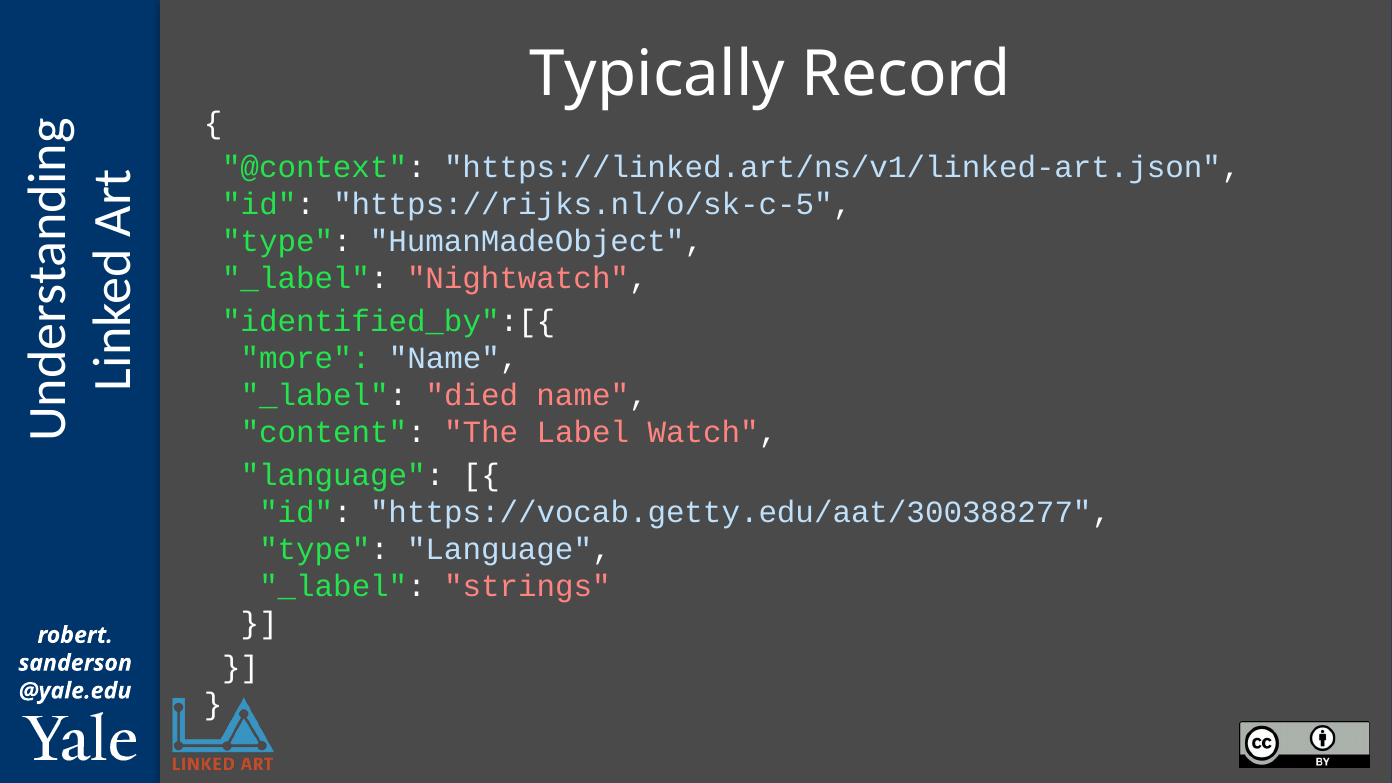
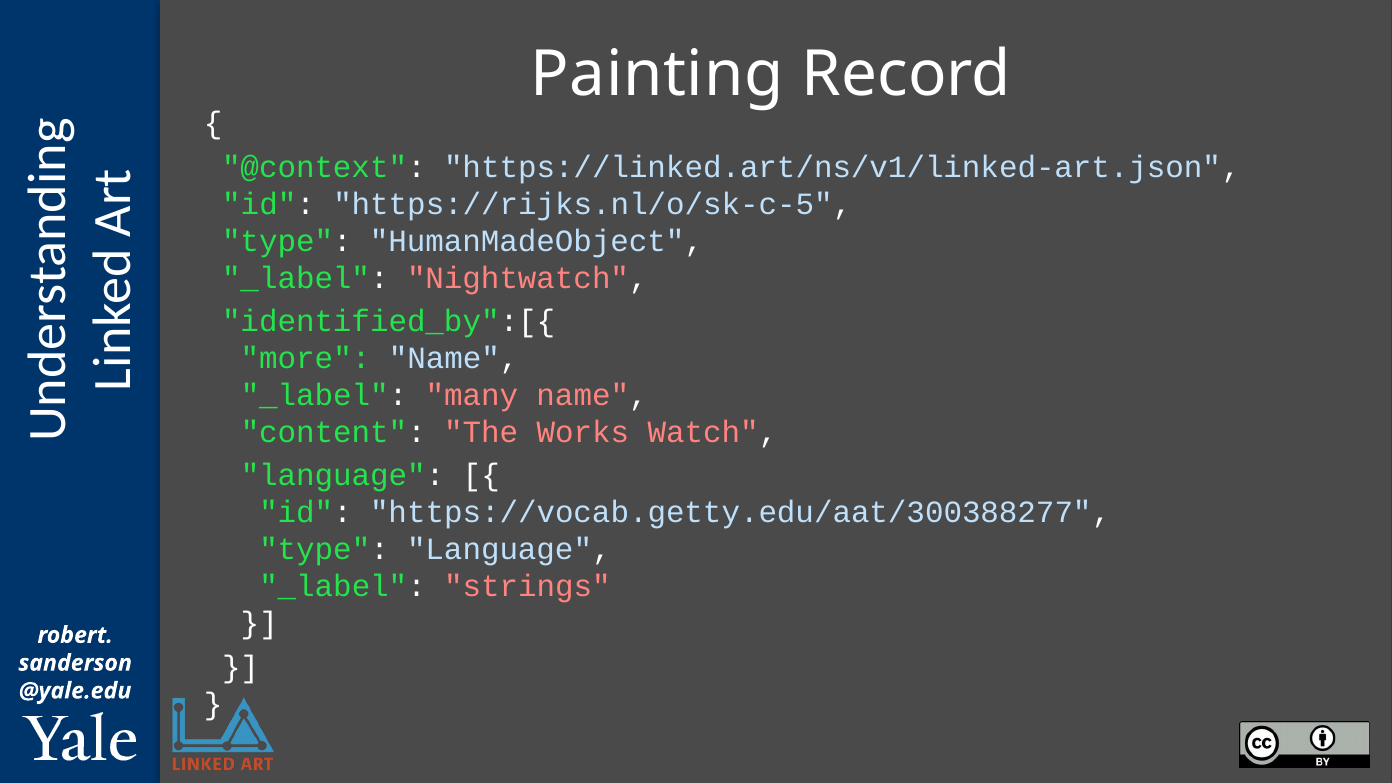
Typically: Typically -> Painting (657, 74)
died: died -> many (472, 395)
Label: Label -> Works (583, 432)
